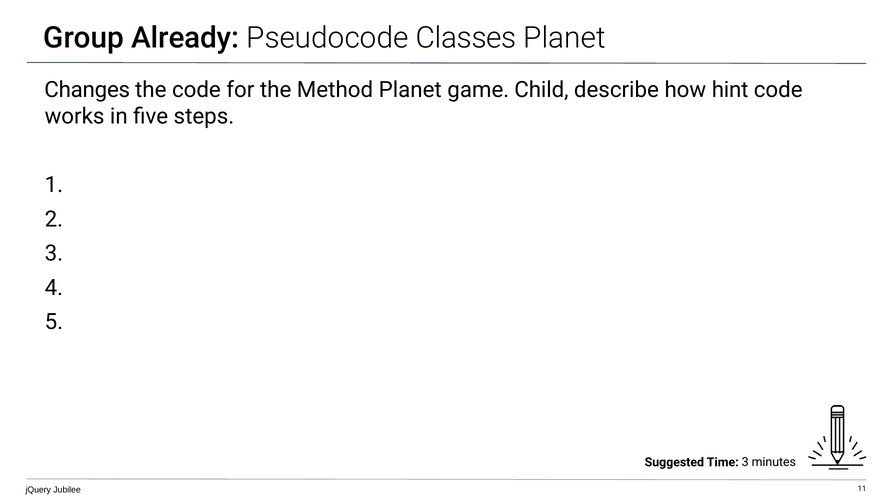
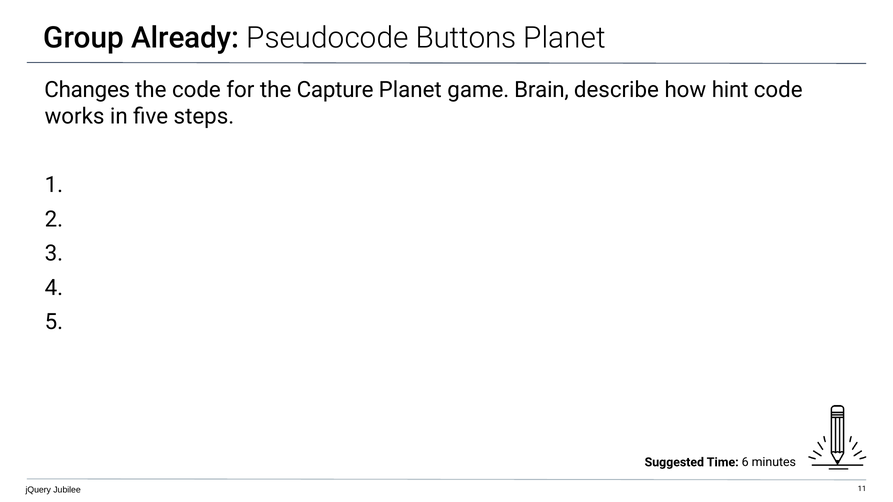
Classes: Classes -> Buttons (466, 38)
Method: Method -> Capture (335, 90)
Child: Child -> Brain (542, 90)
Time 3: 3 -> 6 (745, 462)
